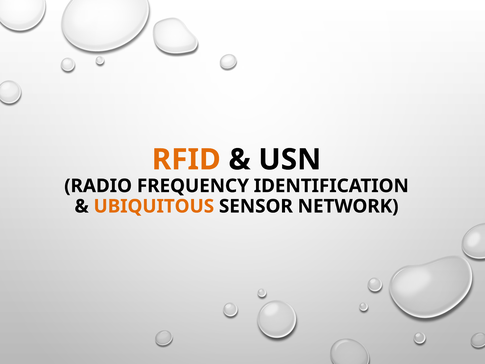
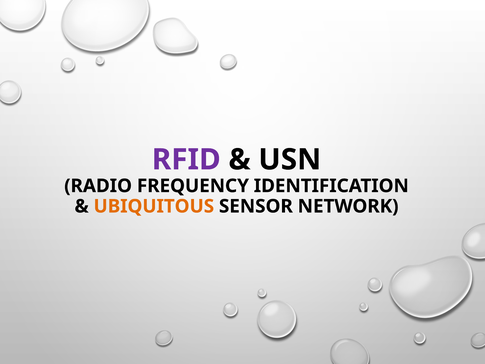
RFID colour: orange -> purple (186, 160)
